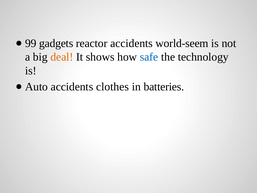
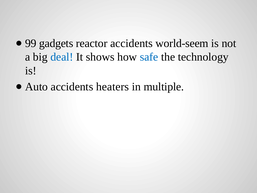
deal colour: orange -> blue (62, 57)
clothes: clothes -> heaters (113, 87)
batteries: batteries -> multiple (164, 87)
